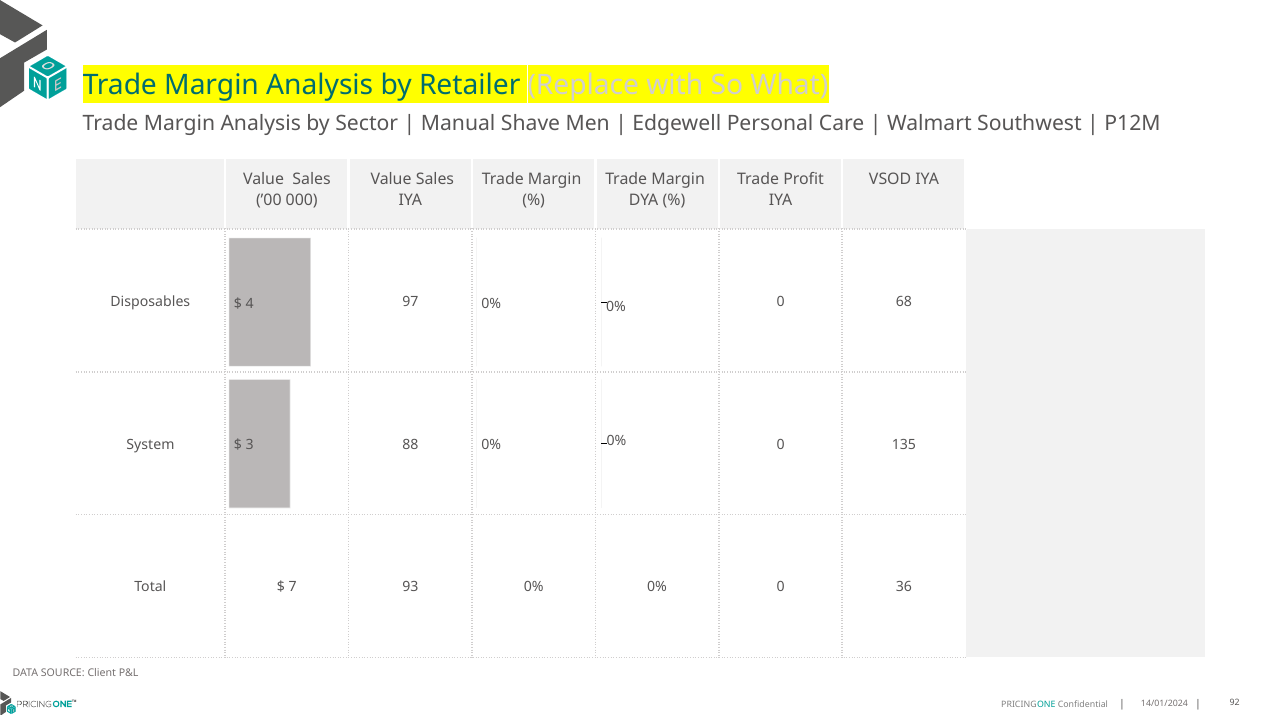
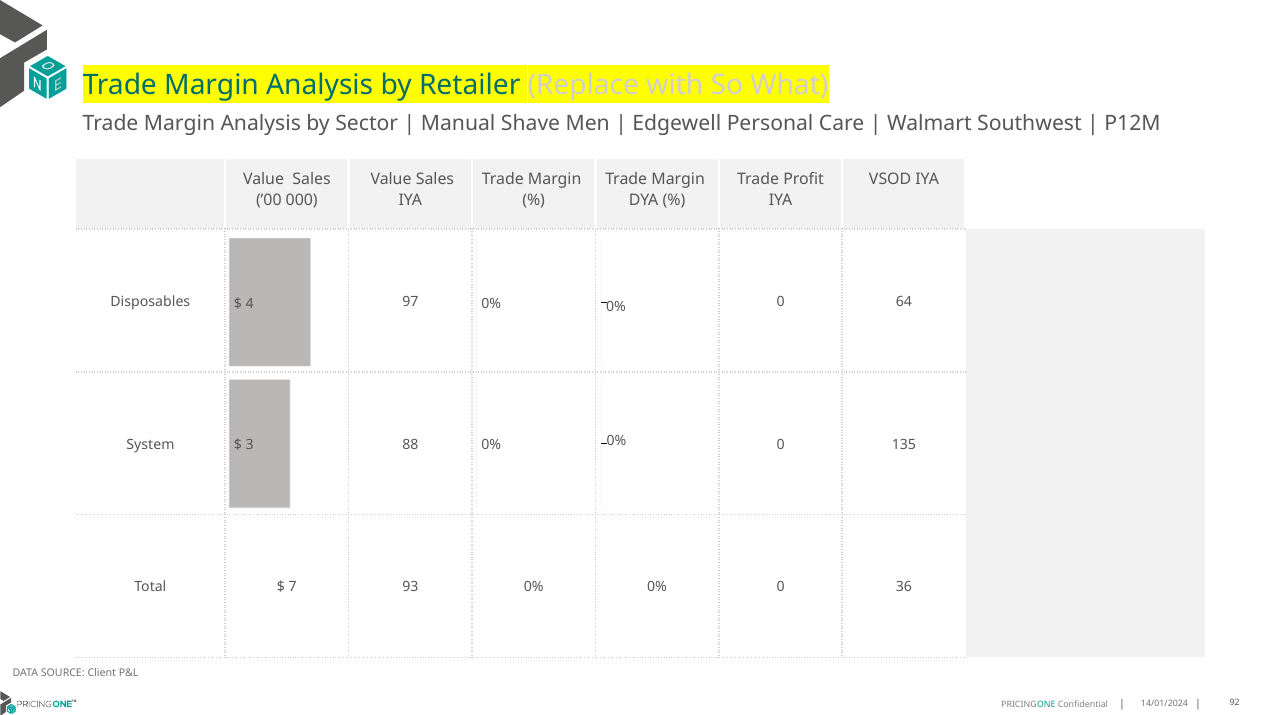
68: 68 -> 64 (904, 302)
